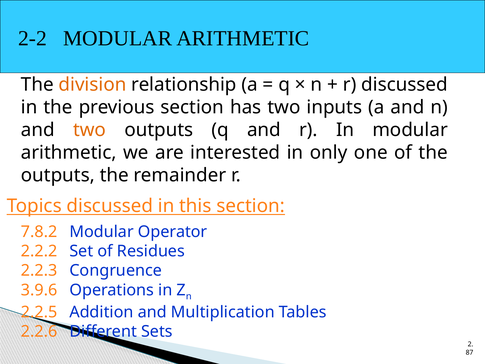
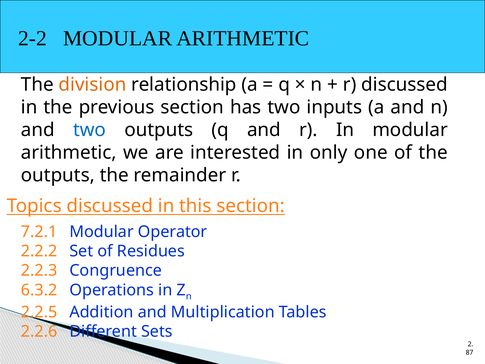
two colour: orange -> blue (90, 130)
7.8.2: 7.8.2 -> 7.2.1 (39, 232)
3.9.6: 3.9.6 -> 6.3.2 (39, 290)
